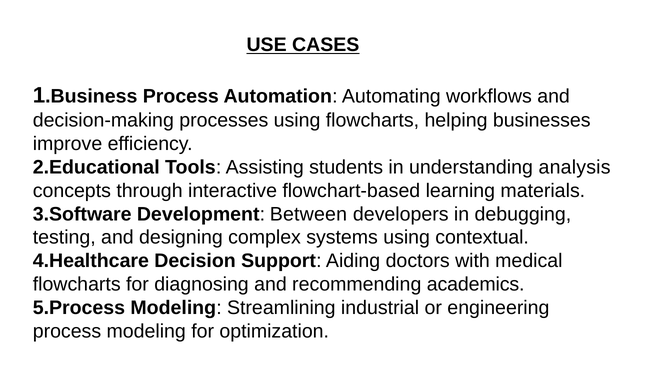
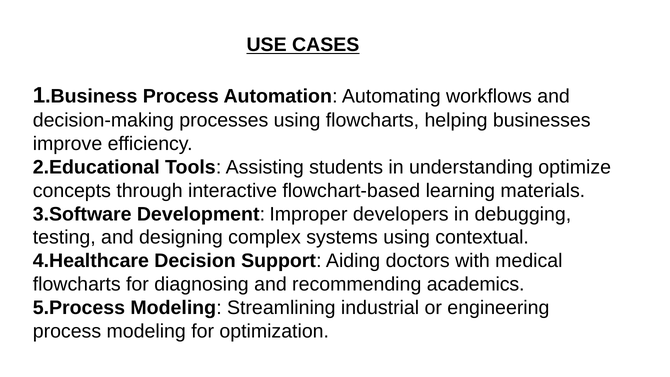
analysis: analysis -> optimize (575, 167)
Between: Between -> Improper (309, 214)
